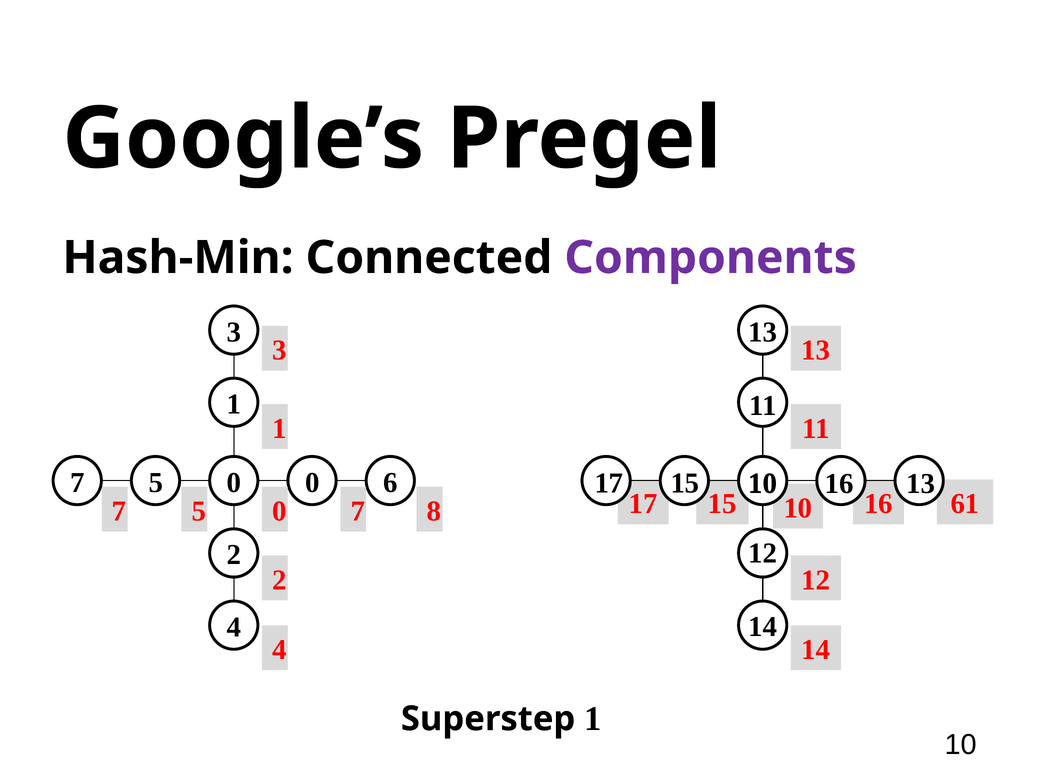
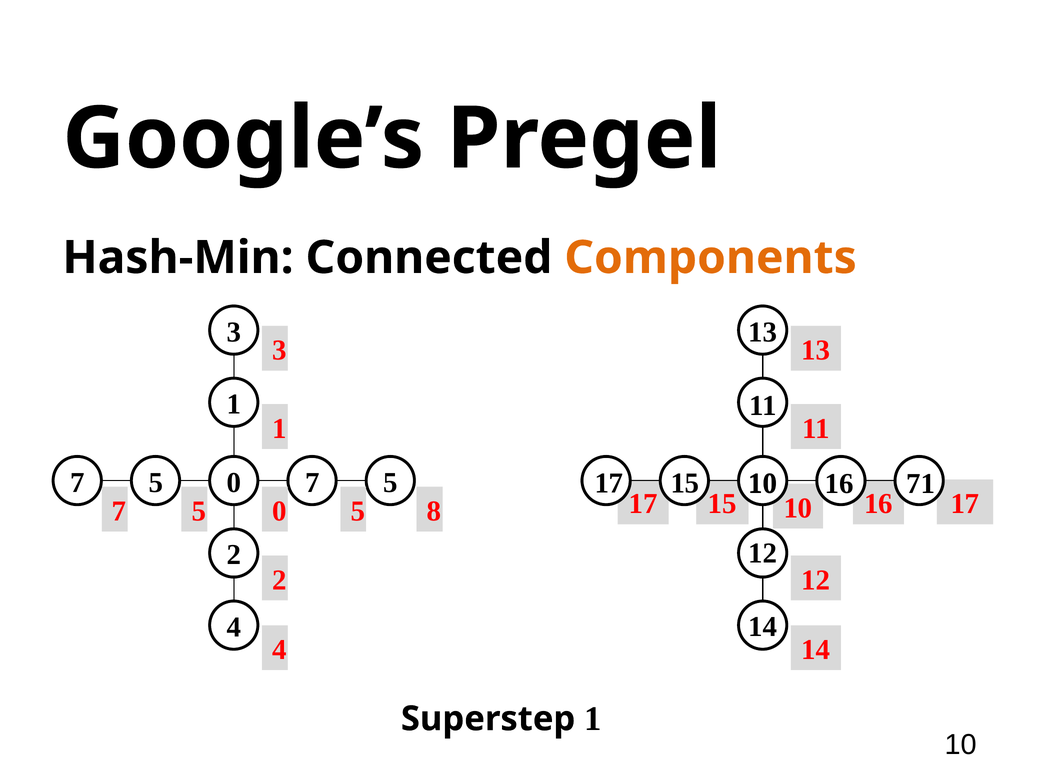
Components colour: purple -> orange (711, 258)
5 0: 0 -> 7 (312, 483)
7 6: 6 -> 5 (391, 483)
16 13: 13 -> 71 (921, 484)
61: 61 -> 17 (965, 504)
7: 7 -> 5 (358, 511)
